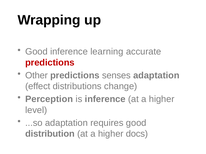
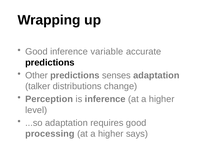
learning: learning -> variable (107, 52)
predictions colour: red -> black (50, 63)
effect: effect -> talker (38, 87)
distribution: distribution -> processing (50, 134)
docs: docs -> says (137, 134)
